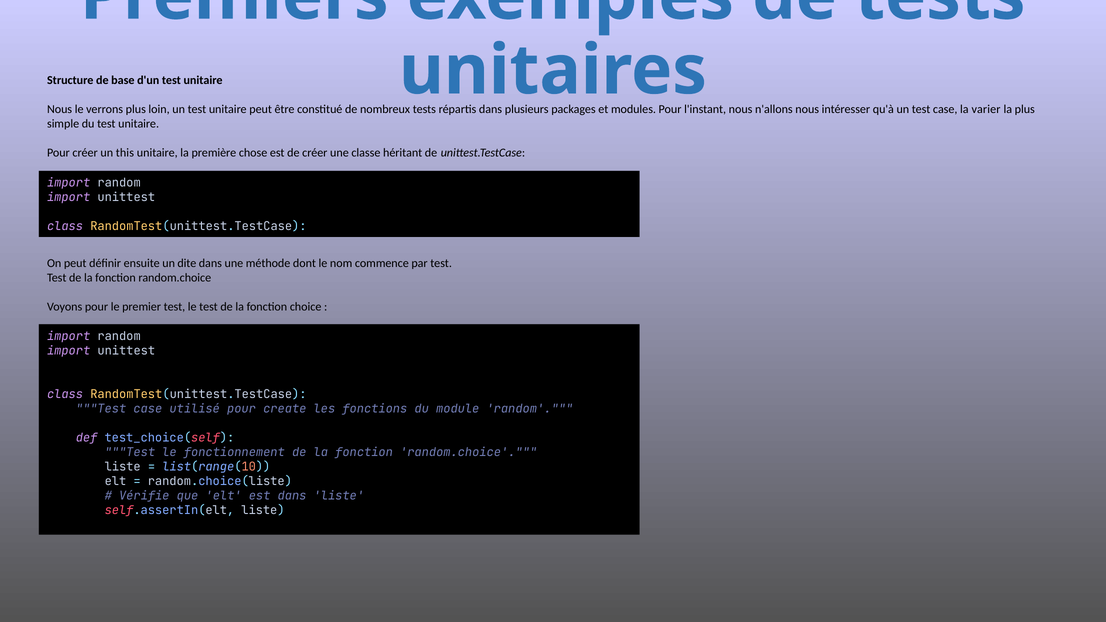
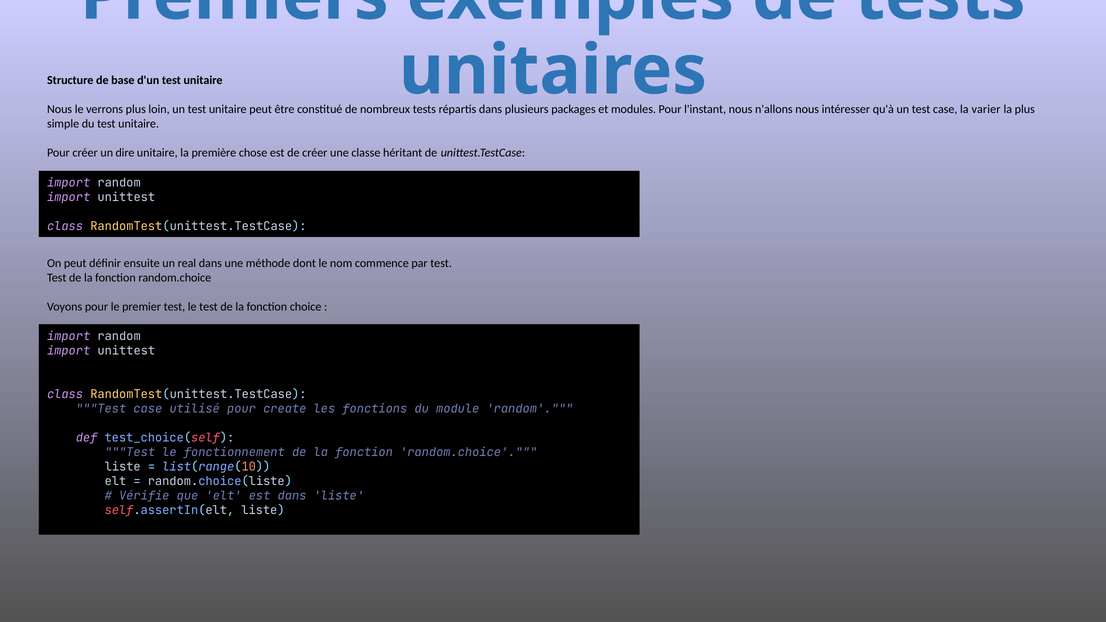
this: this -> dire (125, 153)
dite: dite -> real (187, 263)
